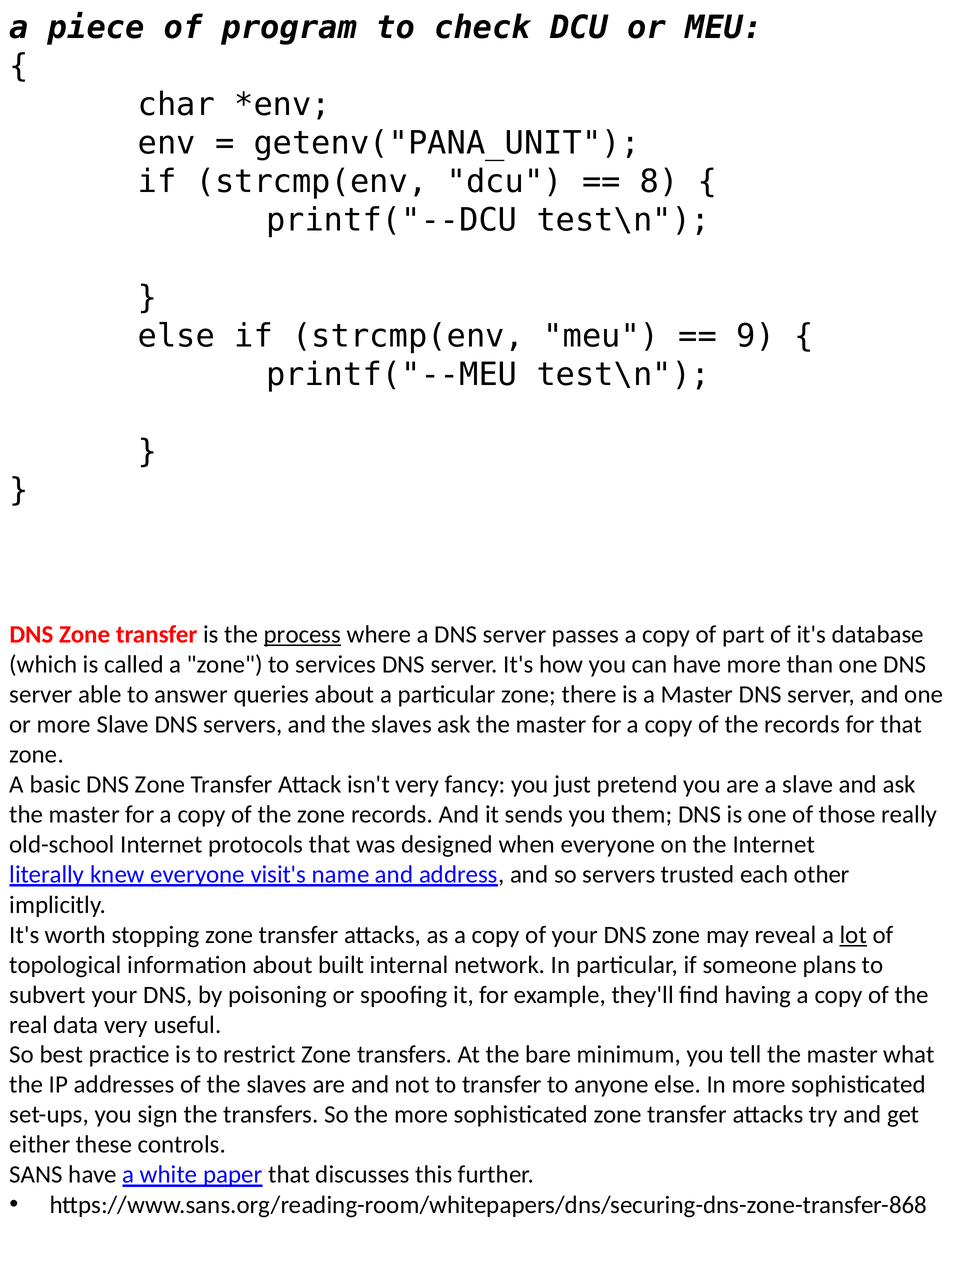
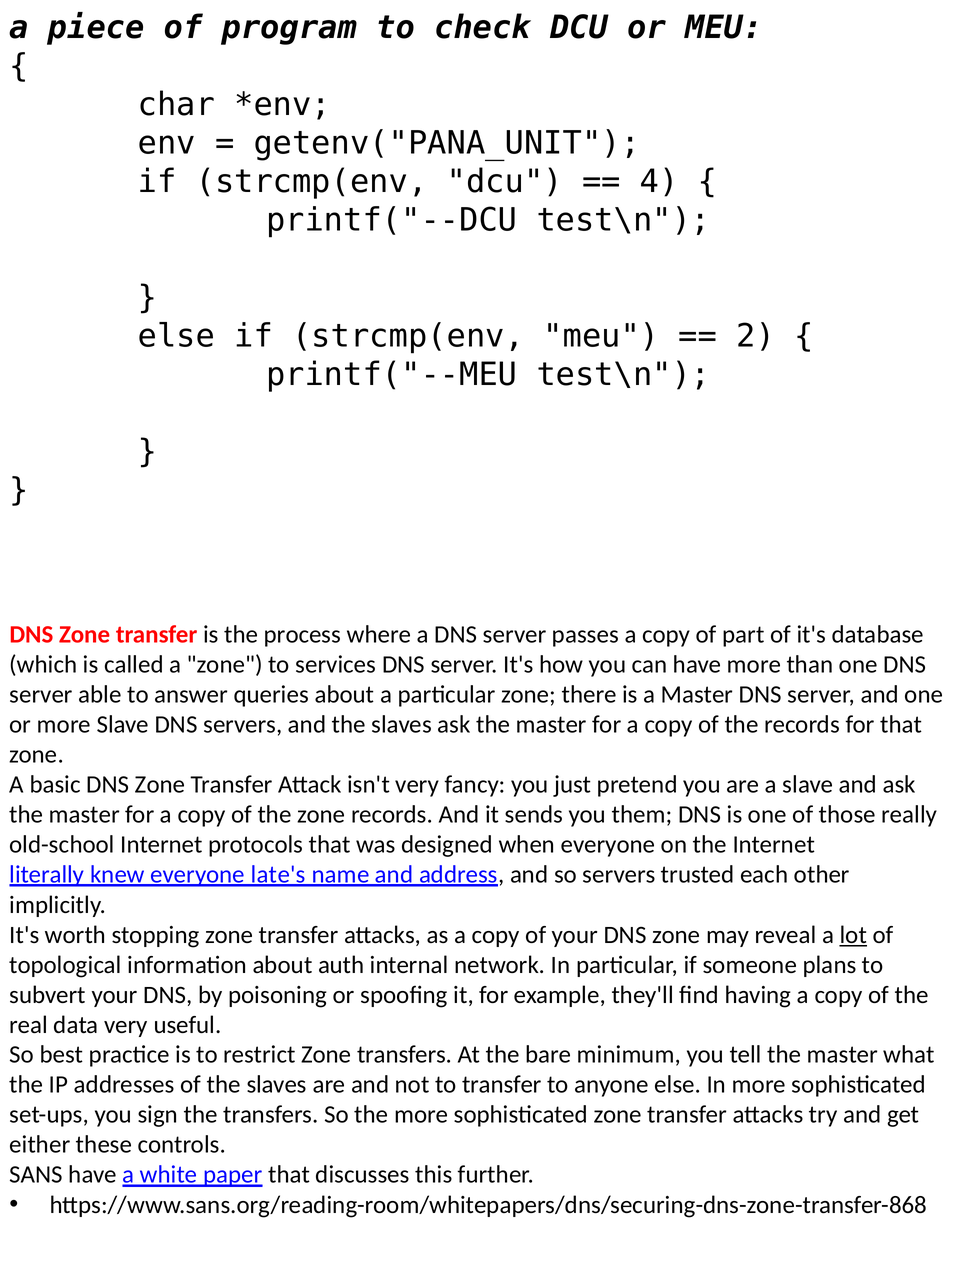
8: 8 -> 4 (659, 182)
9: 9 -> 2 (756, 336)
process underline: present -> none (302, 635)
visit's: visit's -> late's (278, 874)
built: built -> auth (341, 965)
